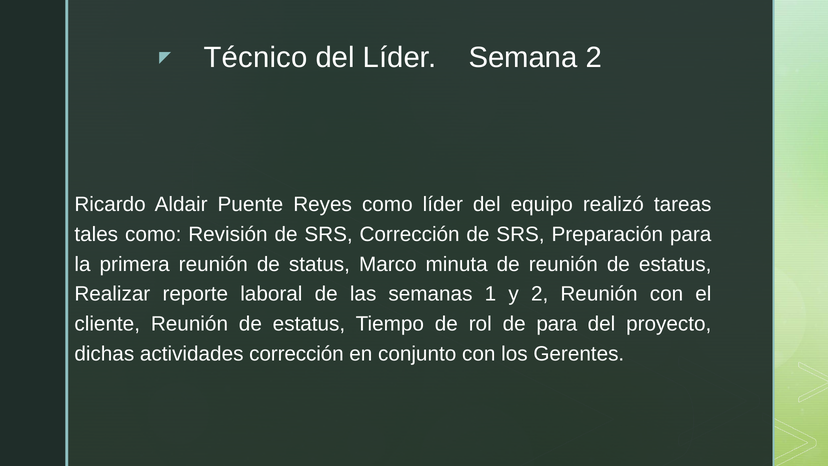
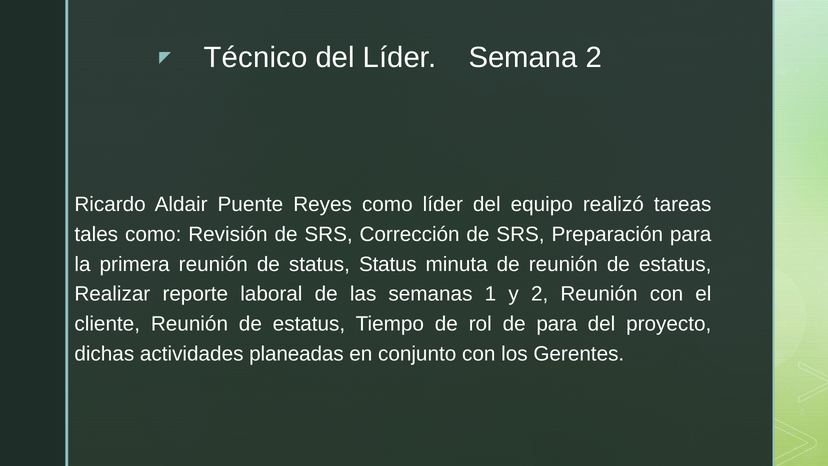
status Marco: Marco -> Status (388, 264)
actividades corrección: corrección -> planeadas (296, 354)
